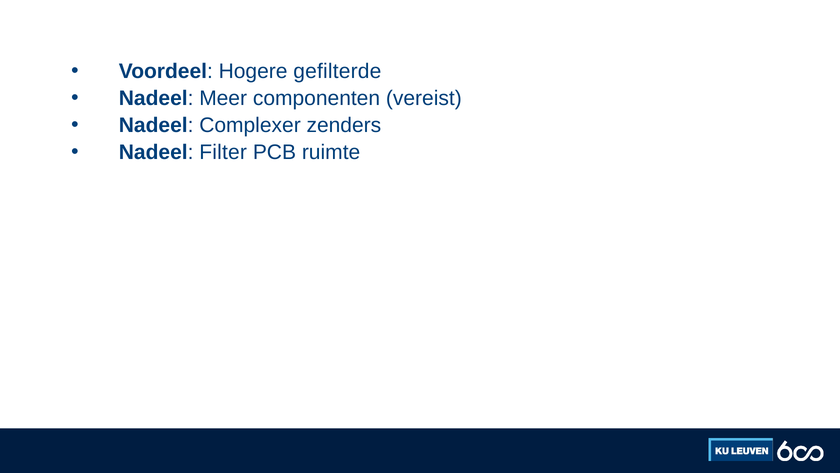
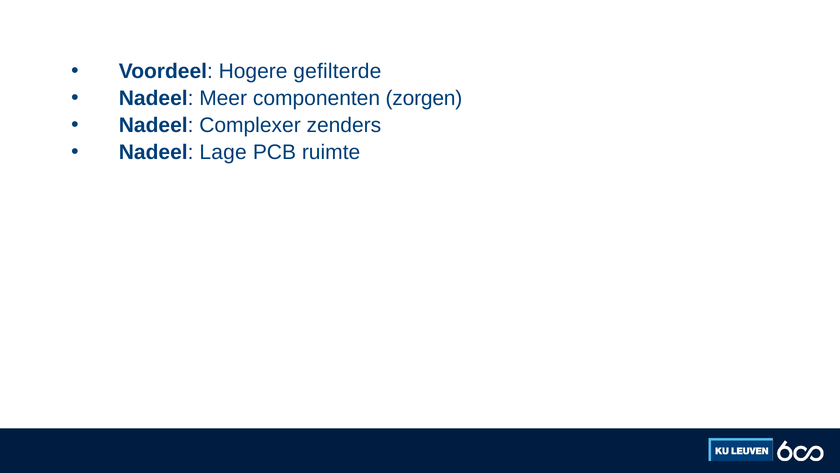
vereist: vereist -> zorgen (424, 98)
Filter: Filter -> Lage (223, 152)
